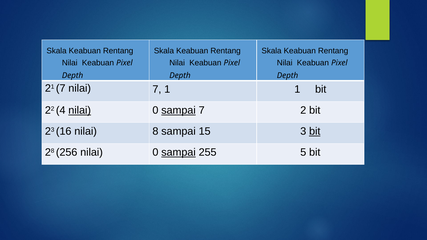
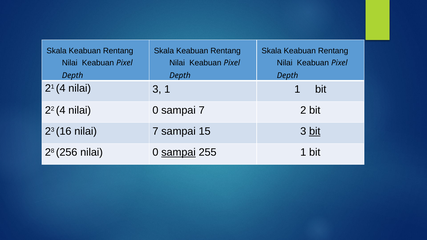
21 7: 7 -> 4 (61, 89)
nilai 7: 7 -> 3 (157, 90)
nilai underline: present -> none (80, 111)
sampai underline: present -> none (179, 111)
nilai 8: 8 -> 7 (155, 132)
255 5: 5 -> 1 (303, 153)
